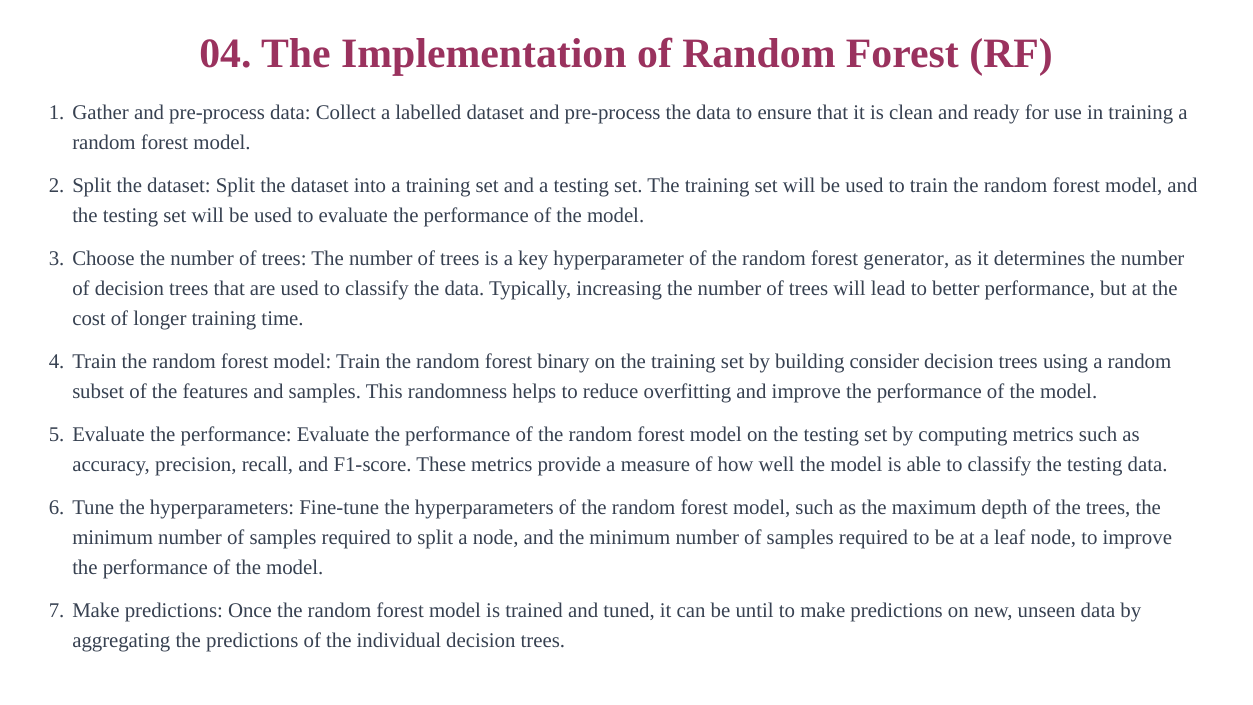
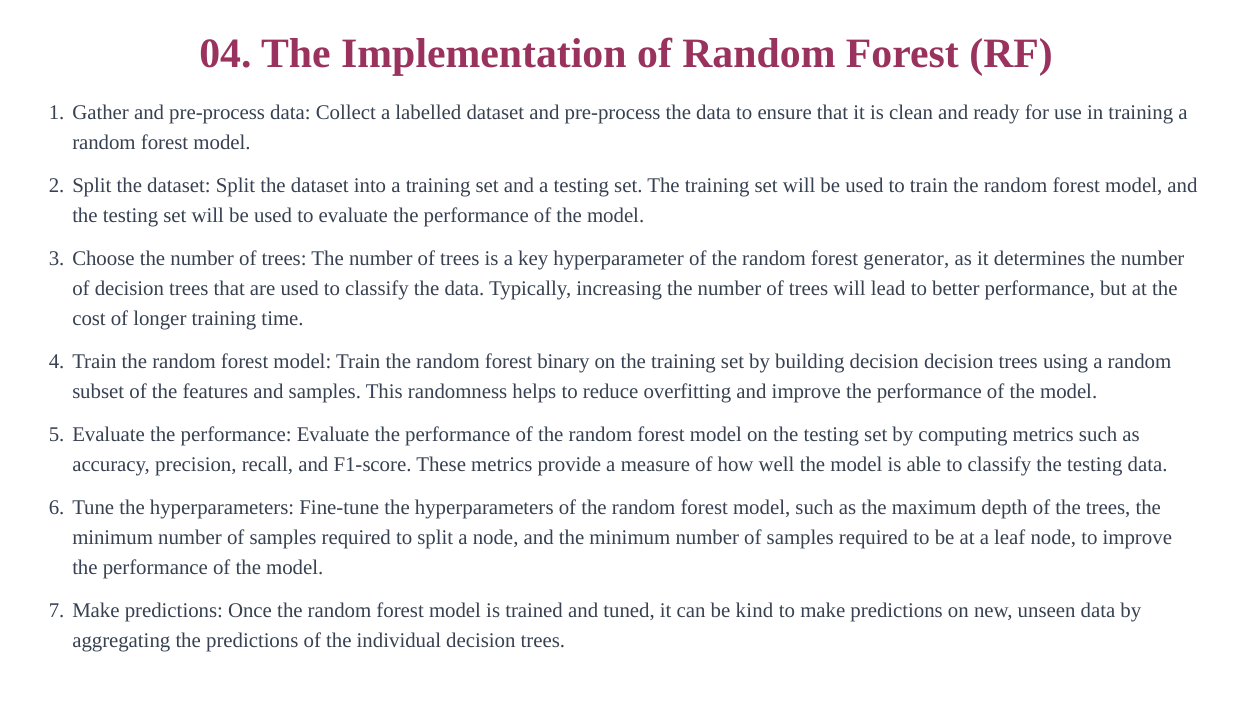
building consider: consider -> decision (884, 361)
until: until -> kind (754, 611)
